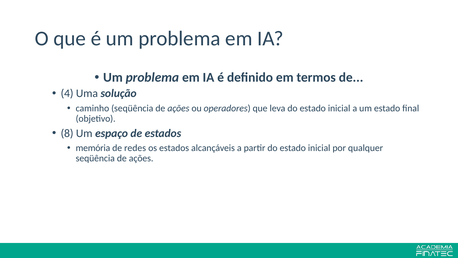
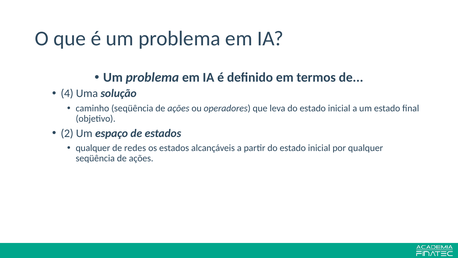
8: 8 -> 2 (67, 133)
memória: memória -> qualquer (93, 148)
